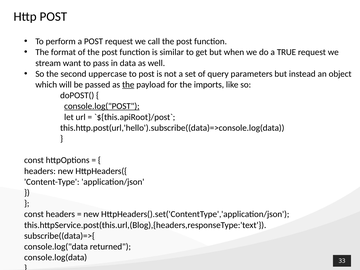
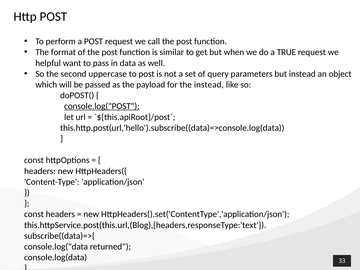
stream: stream -> helpful (48, 63)
the underline: present -> none (128, 85)
the imports: imports -> instead (209, 85)
